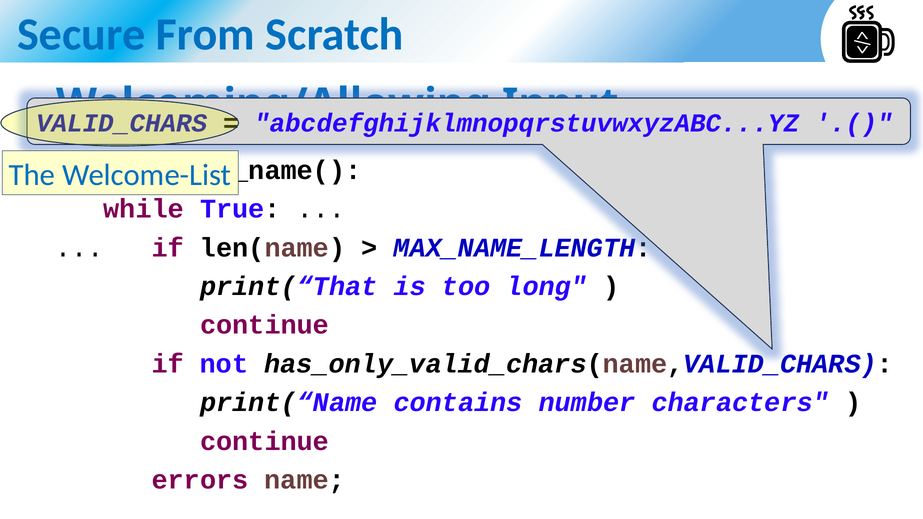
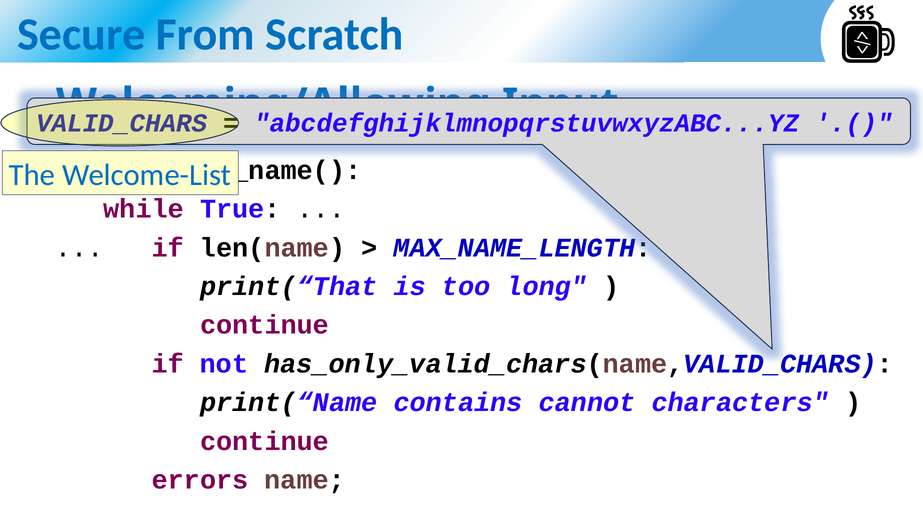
number: number -> cannot (587, 403)
